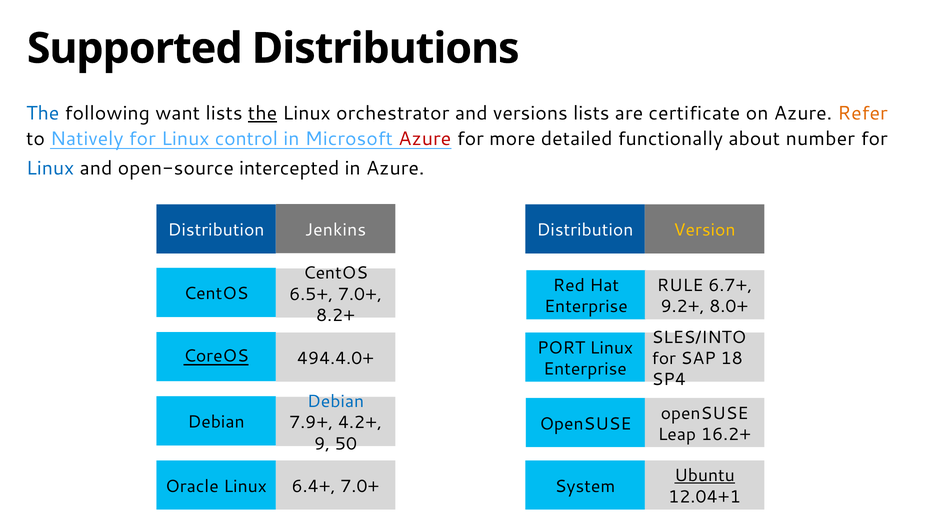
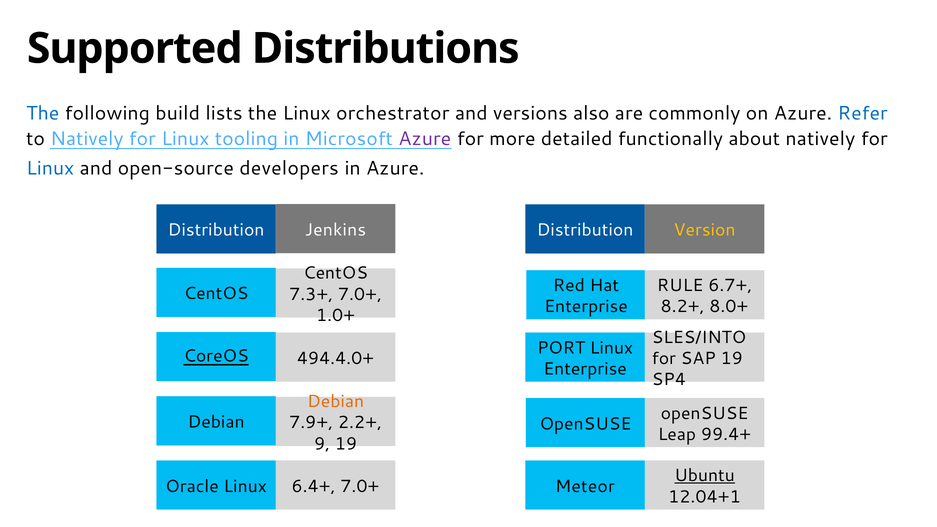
want: want -> build (178, 113)
the underline: present -> none (262, 113)
versions lists: lists -> also (591, 113)
certificate: certificate -> commonly (694, 113)
Refer colour: orange -> blue (863, 113)
control: control -> tooling (246, 139)
Azure colour: red -> purple (425, 139)
about number: number -> natively (820, 139)
intercepted: intercepted -> developers (289, 168)
6.5+: 6.5+ -> 7.3+ (311, 294)
9.2+: 9.2+ -> 8.2+ (683, 307)
8.2+: 8.2+ -> 1.0+ (336, 315)
SAP 18: 18 -> 19 (732, 358)
Debian colour: blue -> orange (336, 402)
4.2+: 4.2+ -> 2.2+ (360, 423)
16.2+: 16.2+ -> 99.4+ (726, 434)
9 50: 50 -> 19 (346, 444)
System: System -> Meteor (585, 486)
